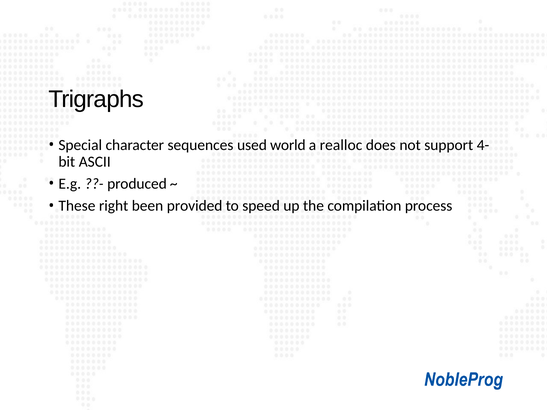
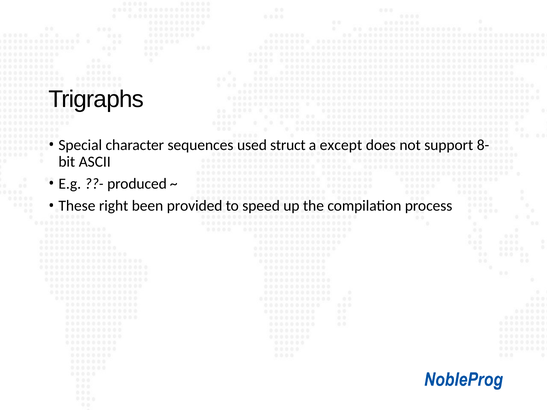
world: world -> struct (288, 145)
realloc: realloc -> except (341, 145)
4-: 4- -> 8- (483, 145)
